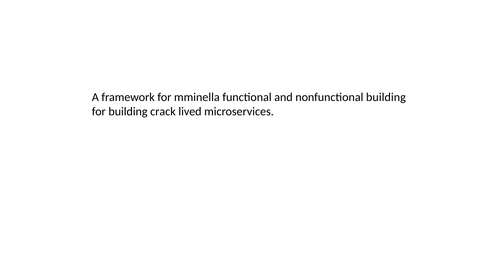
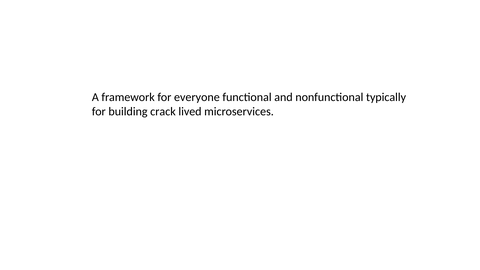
mminella: mminella -> everyone (197, 97)
nonfunctional building: building -> typically (386, 97)
